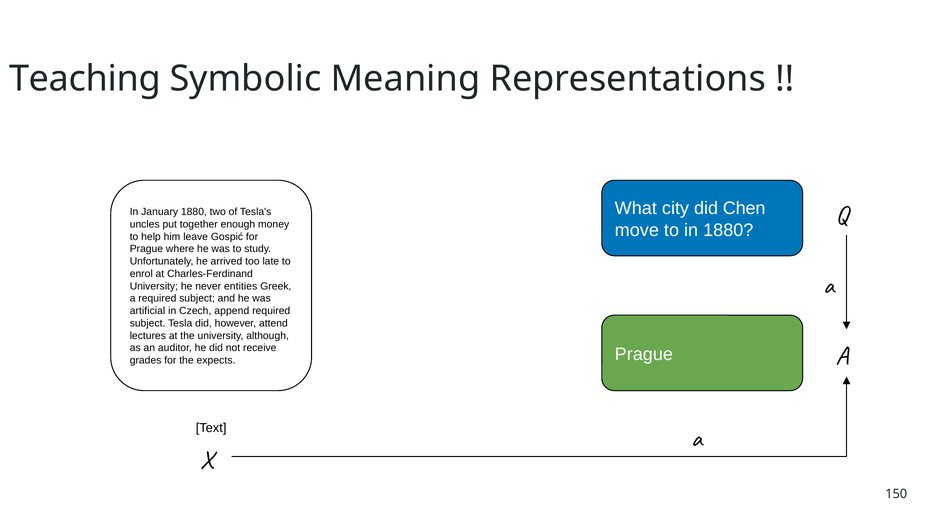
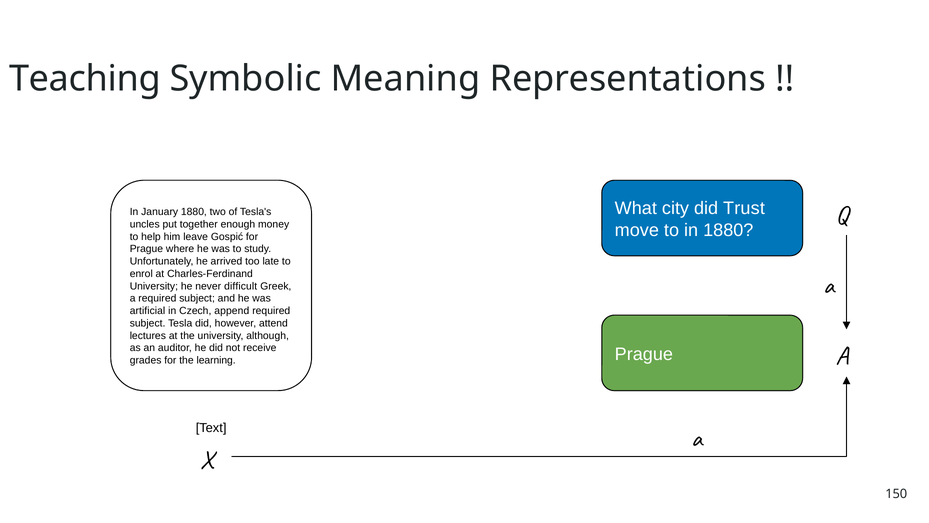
Chen: Chen -> Trust (744, 208)
entities: entities -> difficult (241, 286)
expects: expects -> learning (216, 360)
